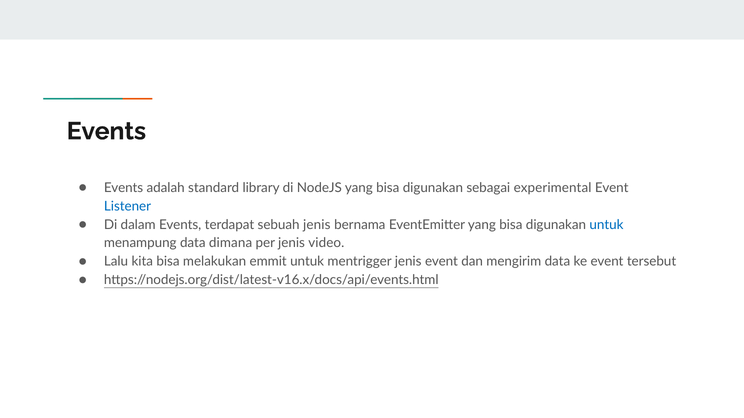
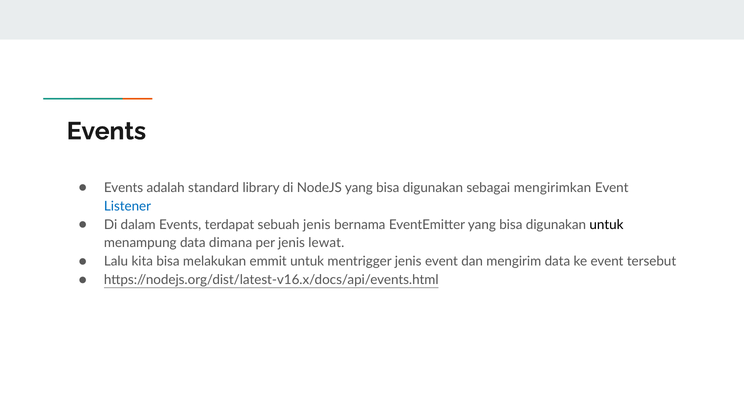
experimental: experimental -> mengirimkan (553, 188)
untuk colour: blue -> black (606, 225)
video: video -> lewat (326, 243)
